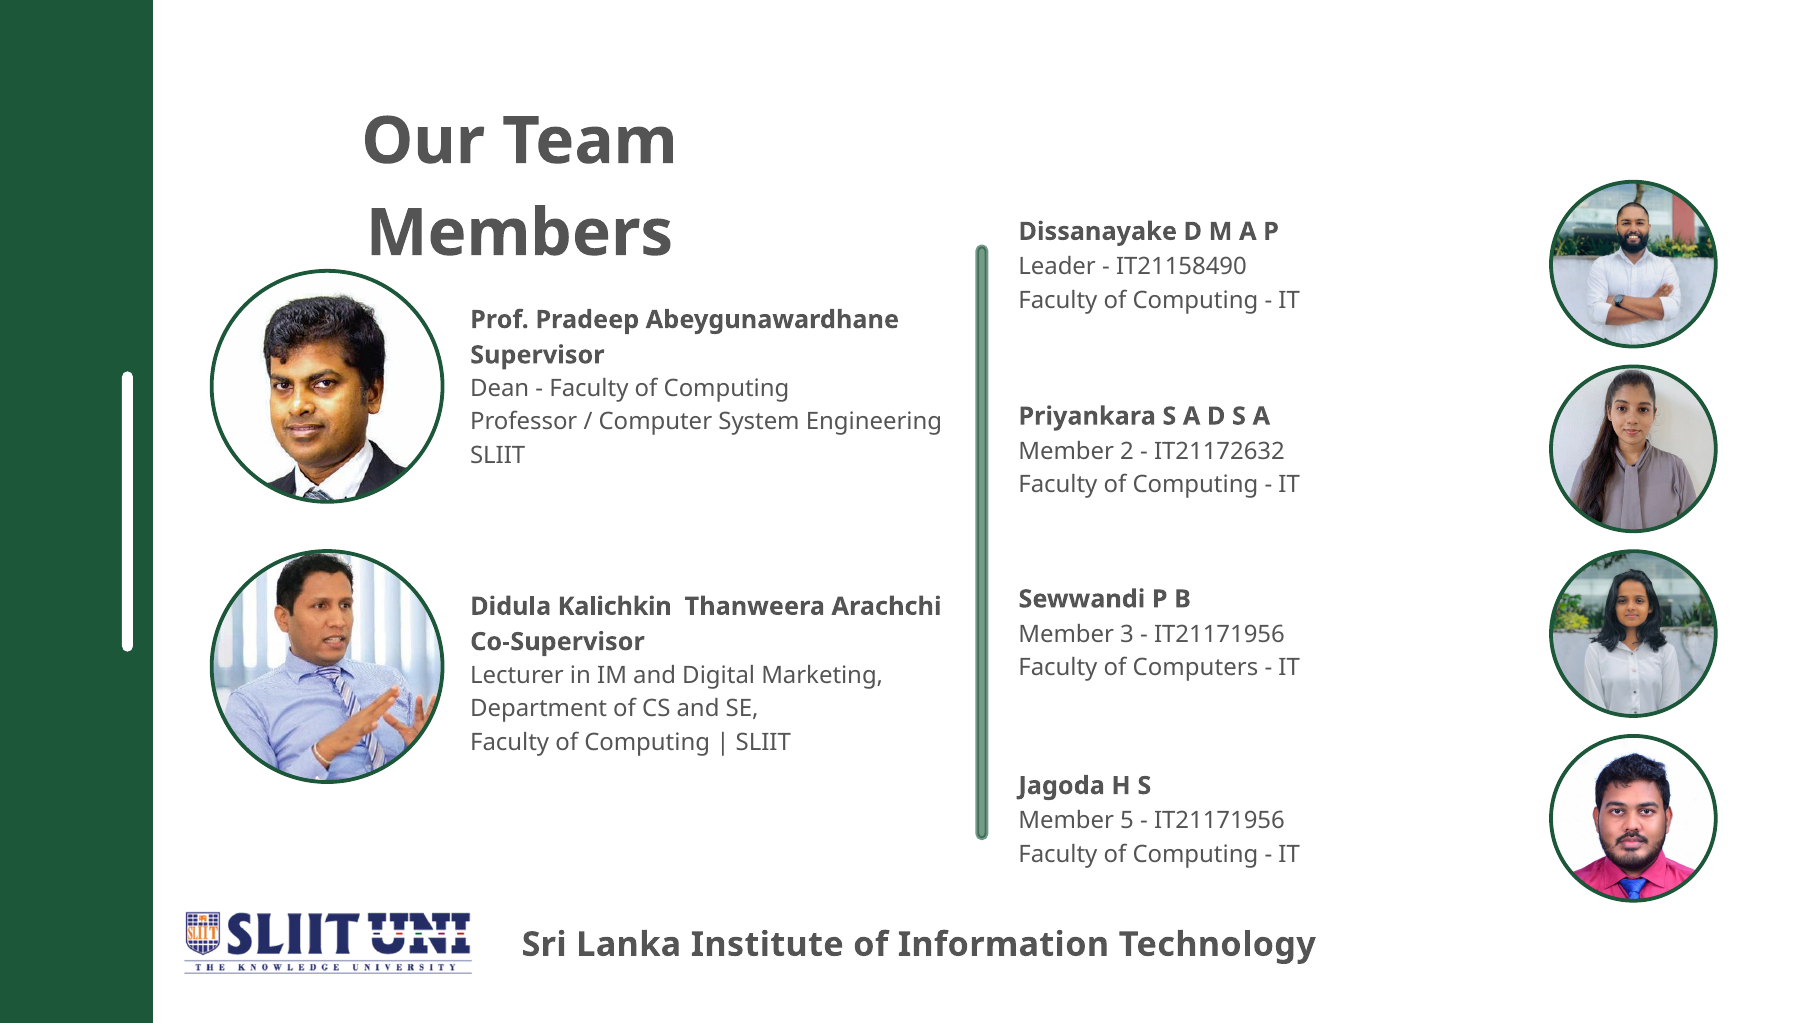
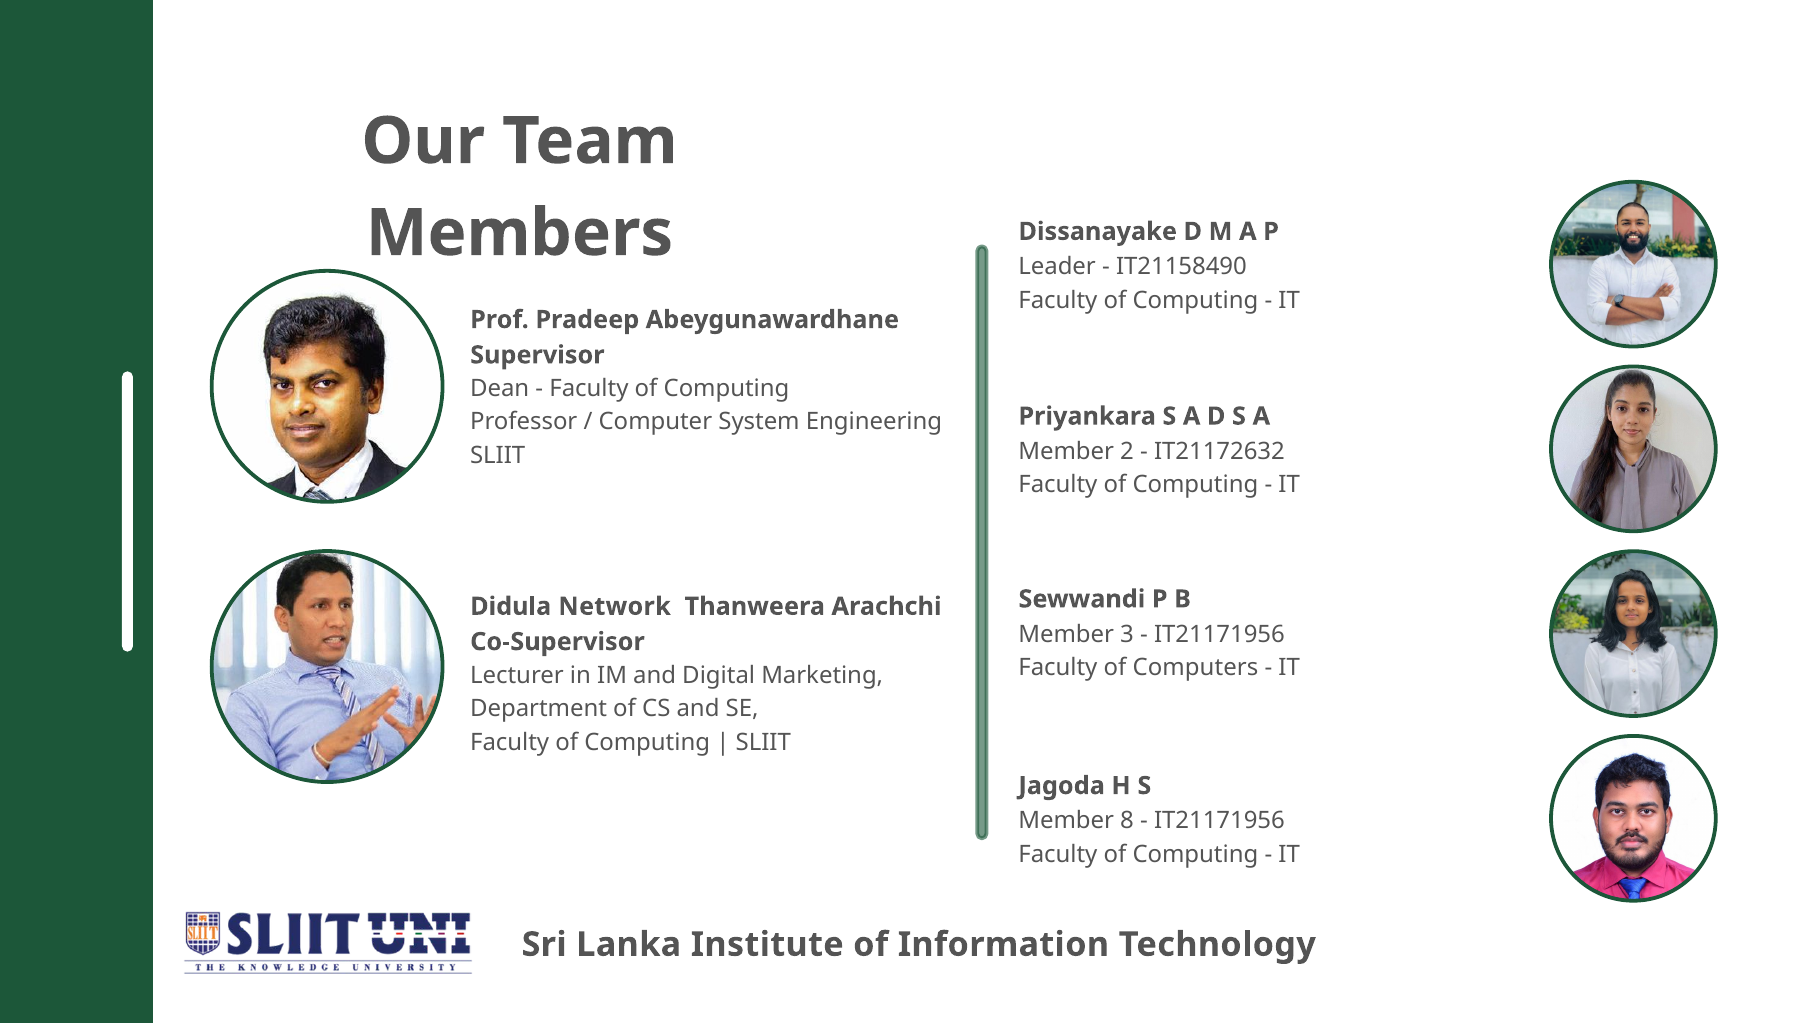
Kalichkin: Kalichkin -> Network (614, 606)
5: 5 -> 8 (1127, 820)
